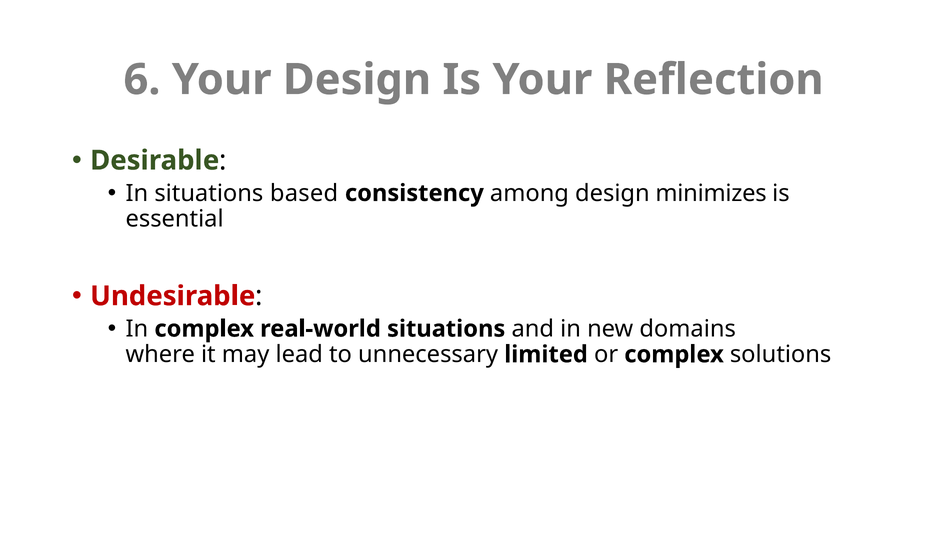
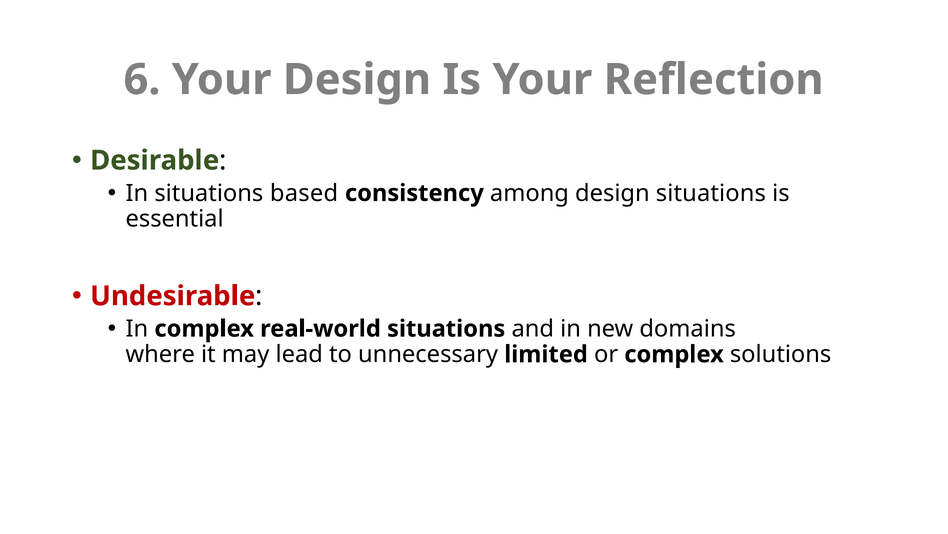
design minimizes: minimizes -> situations (711, 193)
